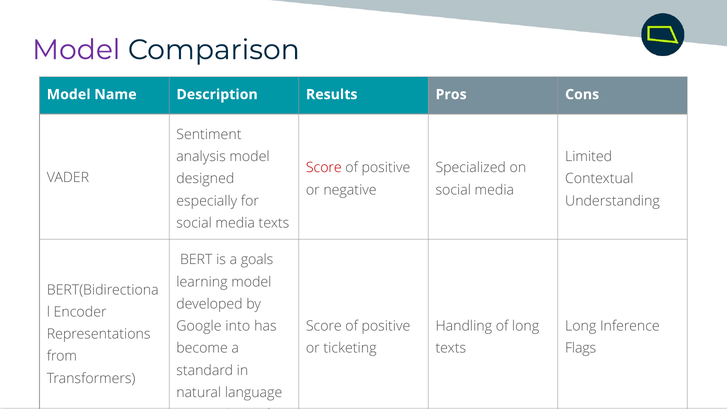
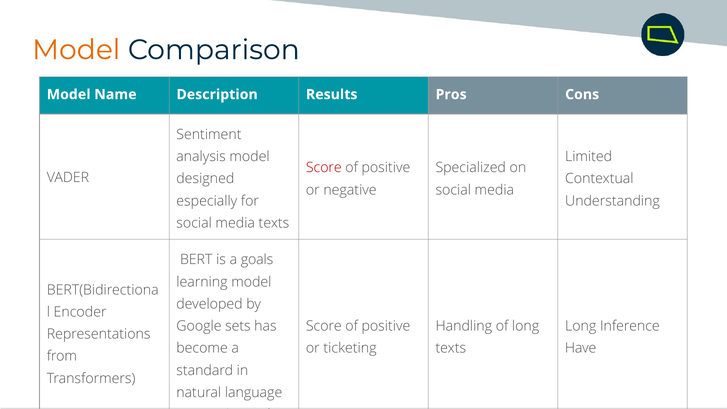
Model colour: purple -> orange (76, 50)
into: into -> sets (238, 326)
Flags: Flags -> Have (581, 348)
